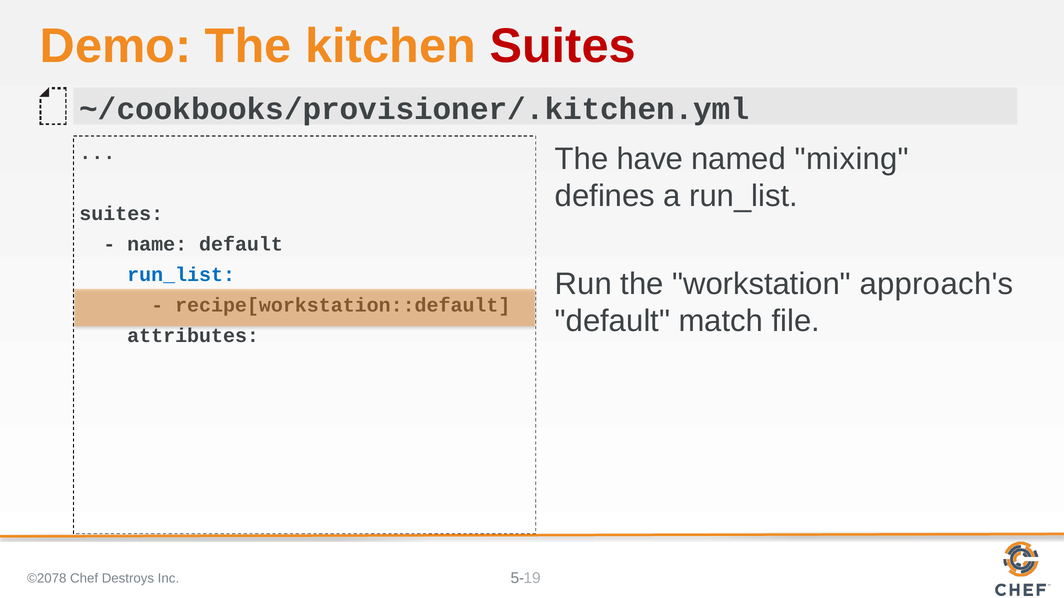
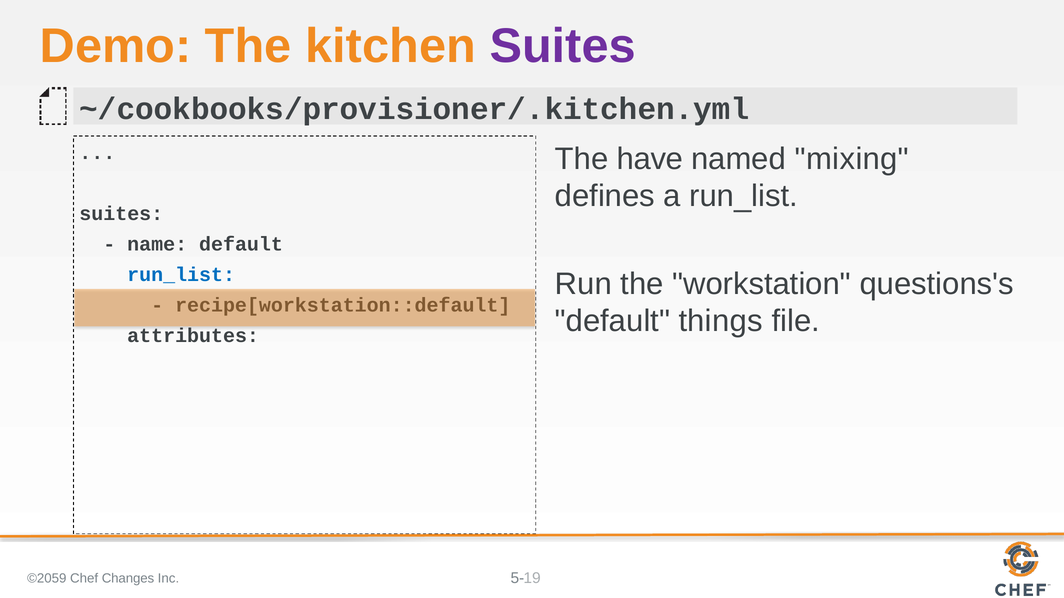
Suites colour: red -> purple (563, 46)
approach's: approach's -> questions's (937, 284)
match: match -> things (721, 321)
©2078: ©2078 -> ©2059 (47, 579)
Destroys: Destroys -> Changes (128, 579)
